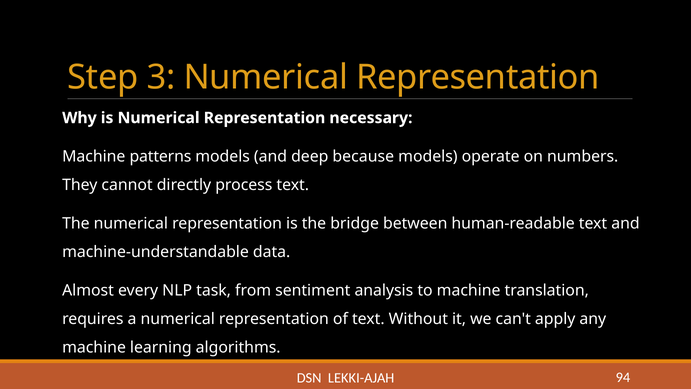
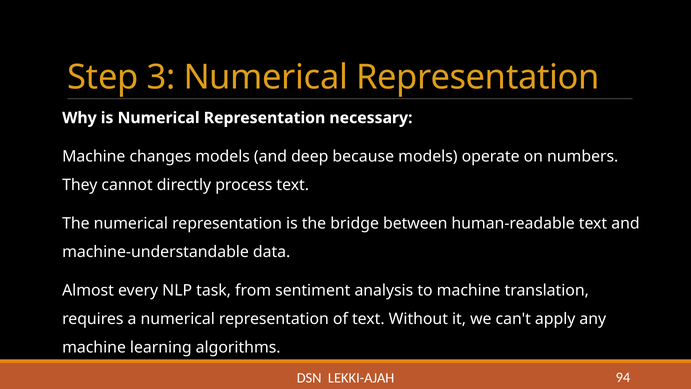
patterns: patterns -> changes (160, 156)
